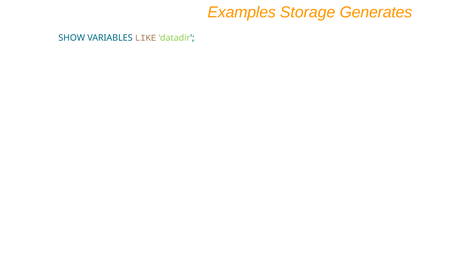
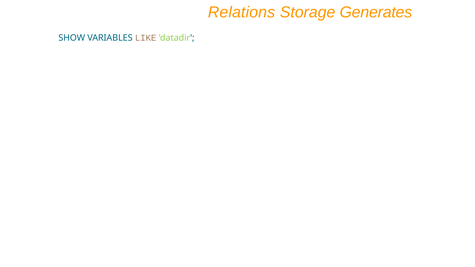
Examples: Examples -> Relations (241, 12)
